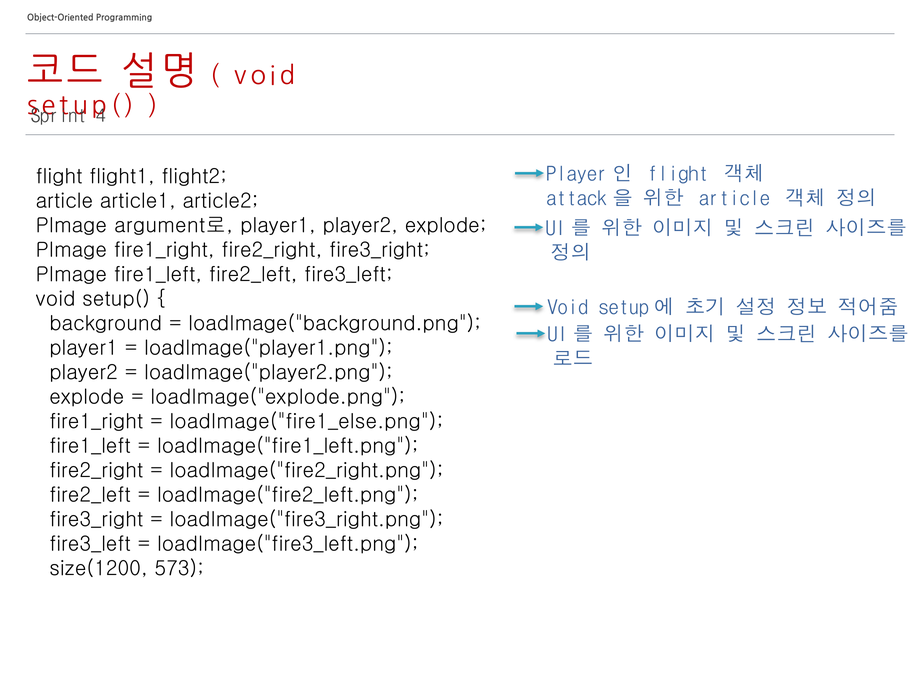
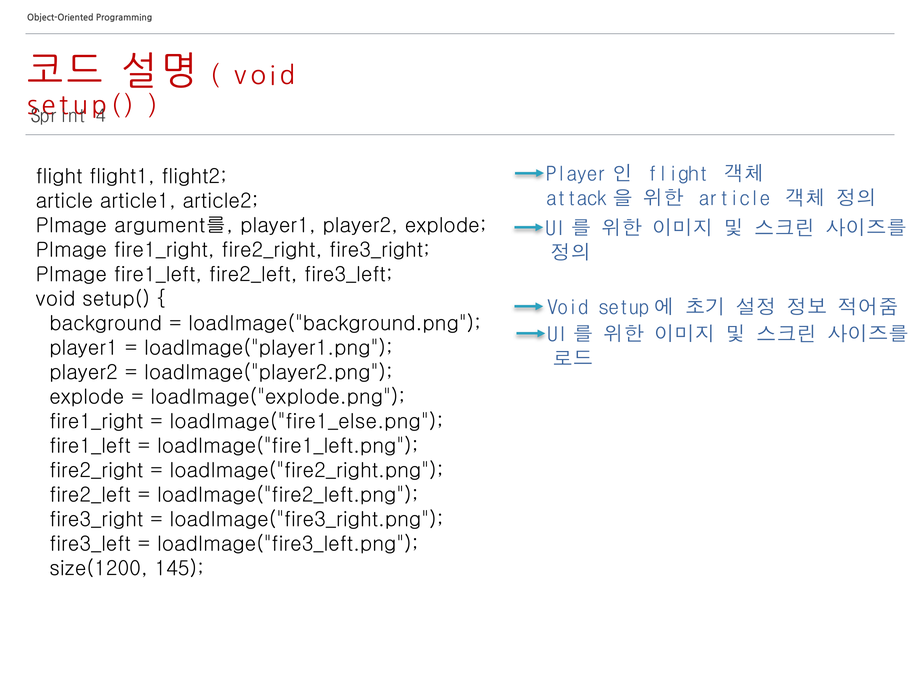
argument로: argument로 -> argument를 (174, 225)
573: 573 -> 145 (179, 569)
